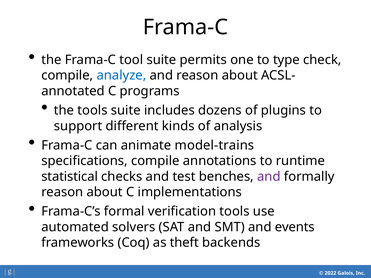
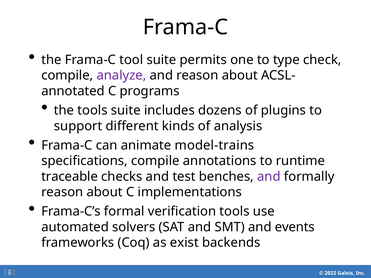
analyze colour: blue -> purple (121, 76)
statistical: statistical -> traceable (70, 177)
theft: theft -> exist (184, 243)
